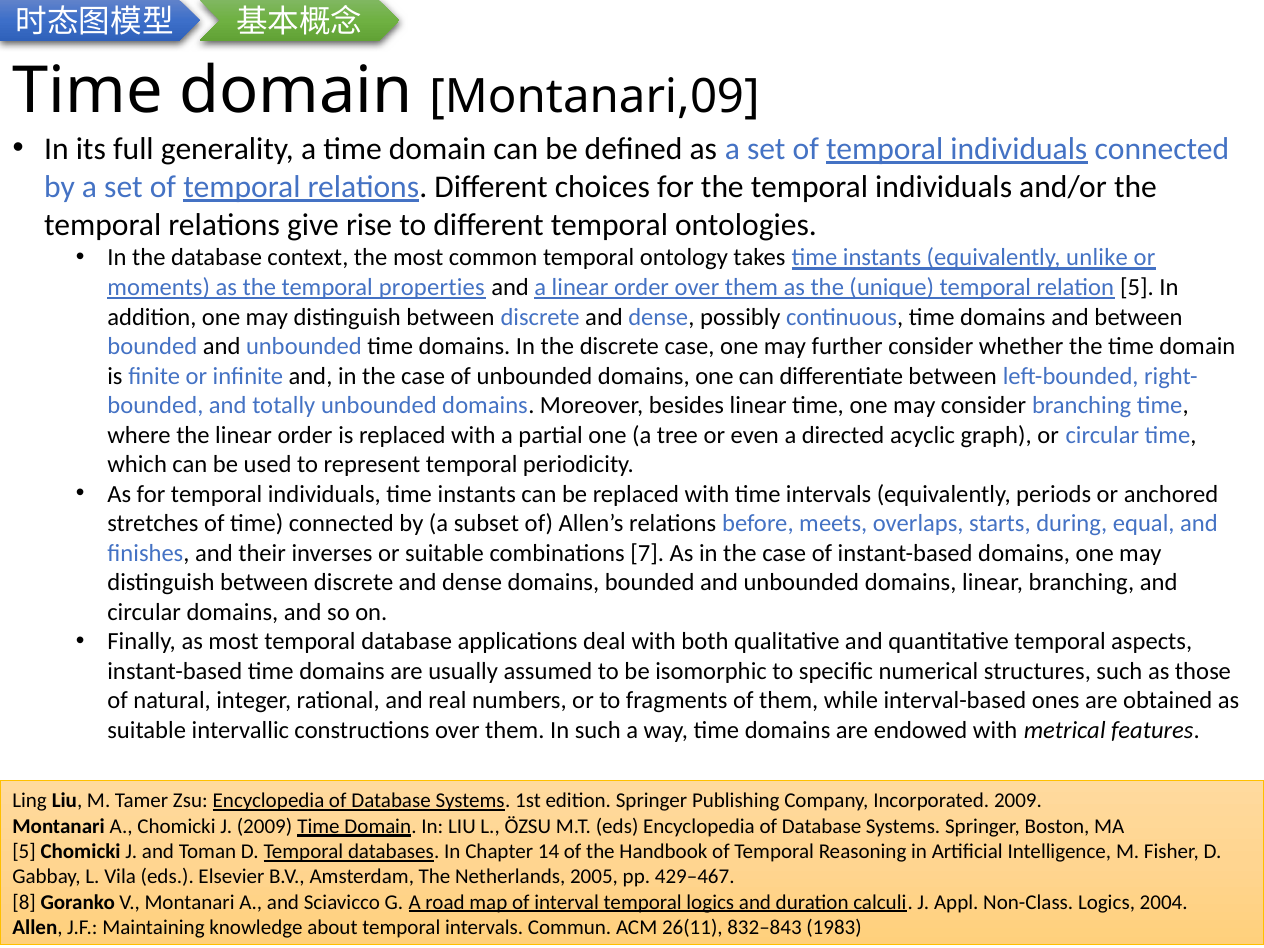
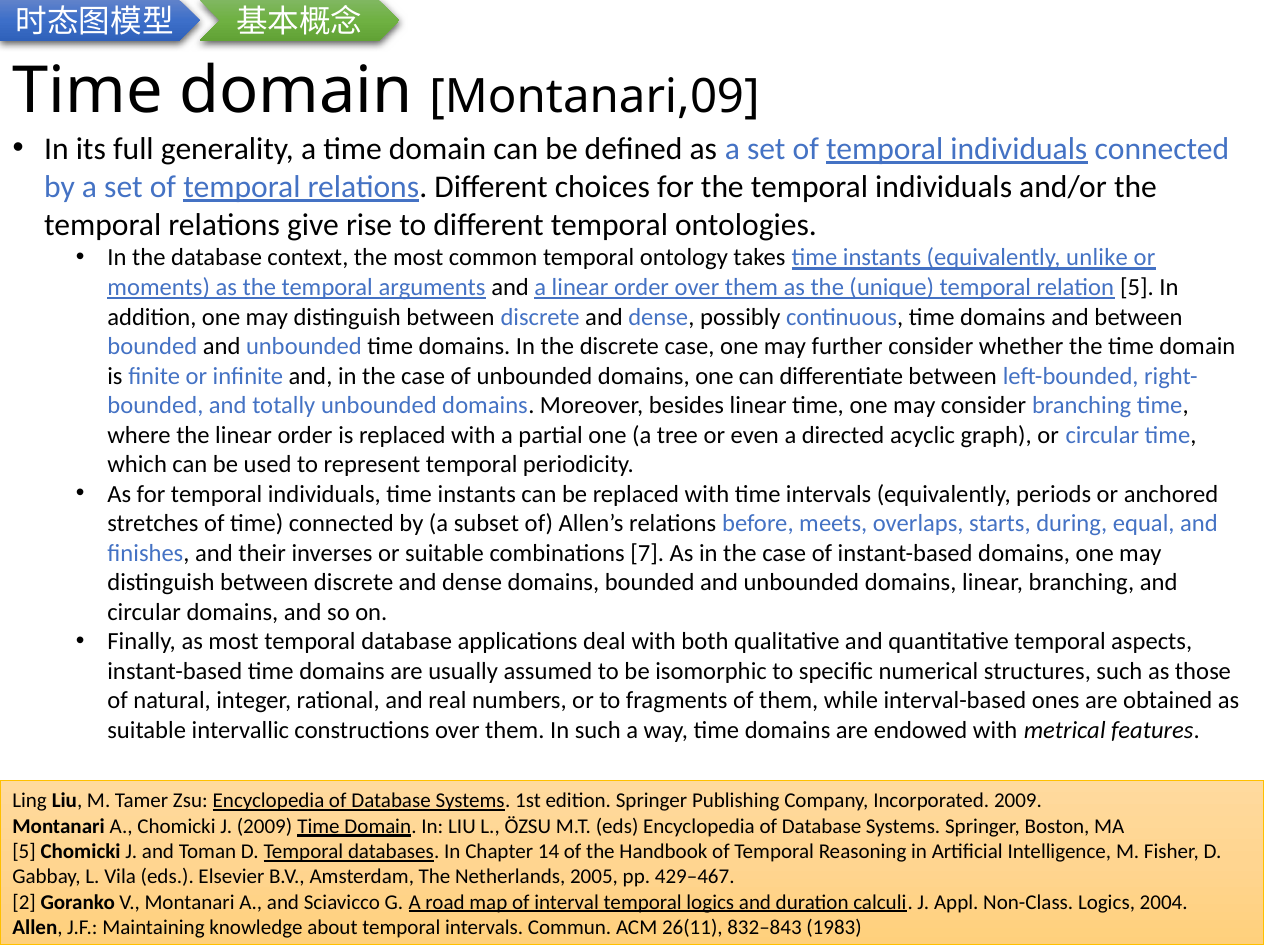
properties: properties -> arguments (432, 287)
8: 8 -> 2 (24, 902)
